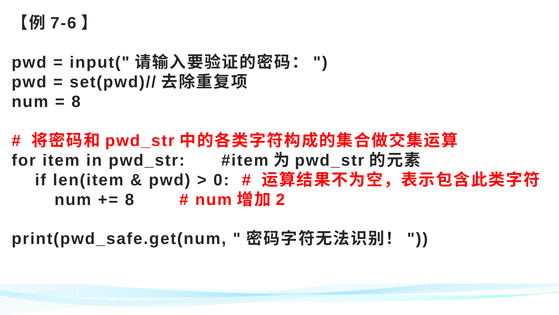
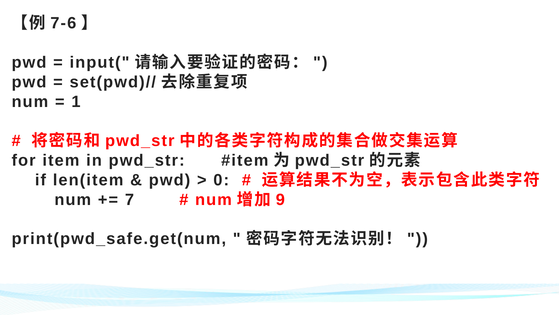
8: 8 -> 1 (76, 101)
8: 8 -> 7 (129, 199)
2: 2 -> 9 (280, 199)
